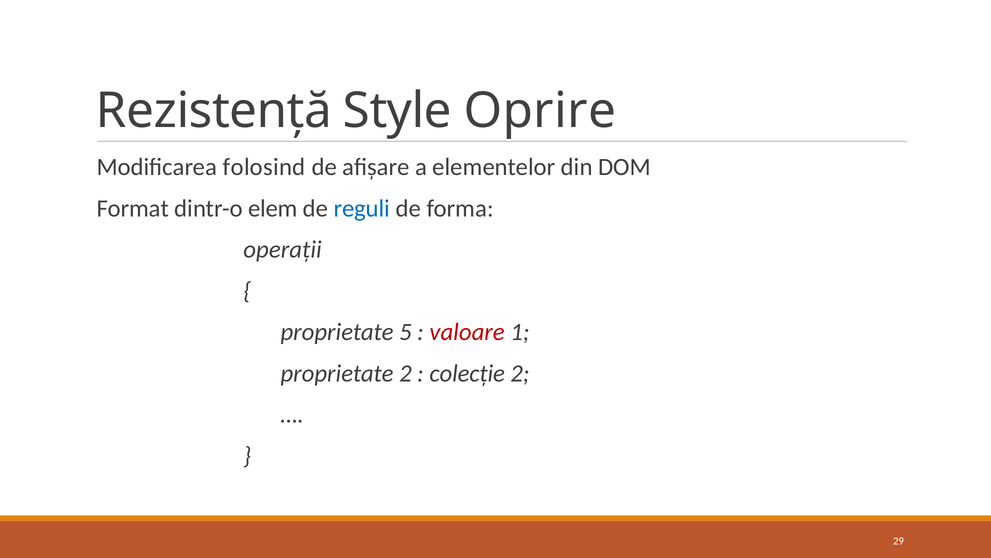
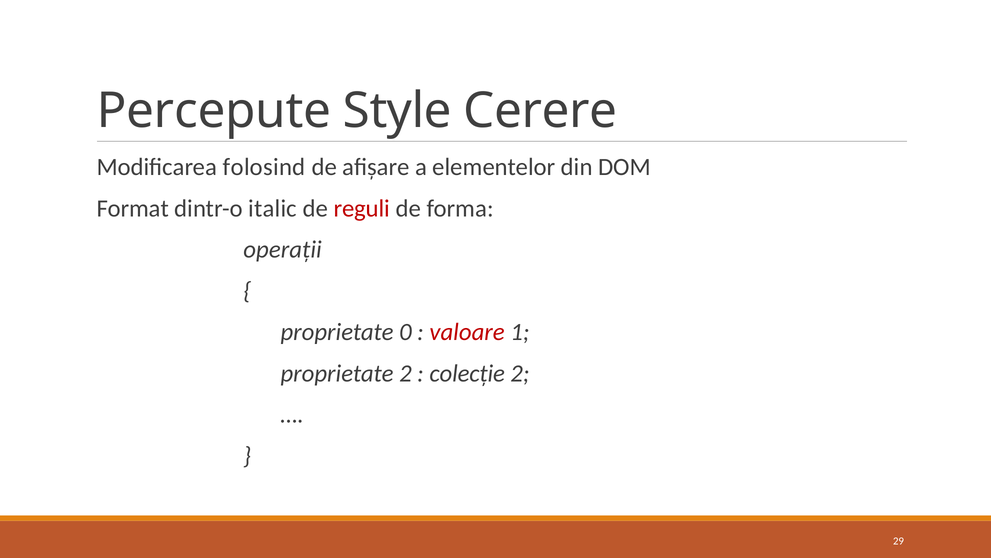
Rezistență: Rezistență -> Percepute (214, 111)
Oprire: Oprire -> Cerere (540, 111)
elem: elem -> italic (273, 208)
reguli colour: blue -> red (362, 208)
5: 5 -> 0 (405, 332)
